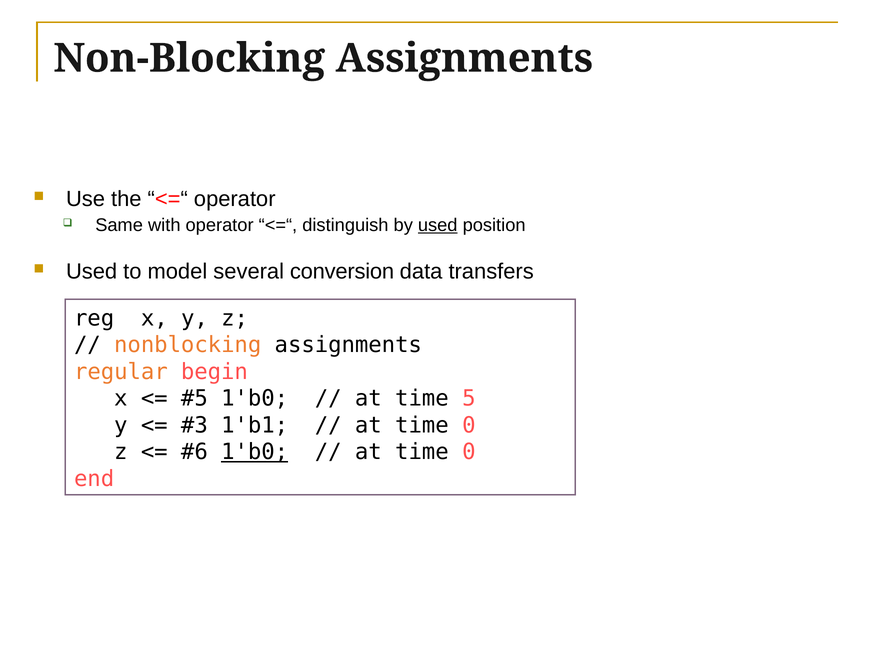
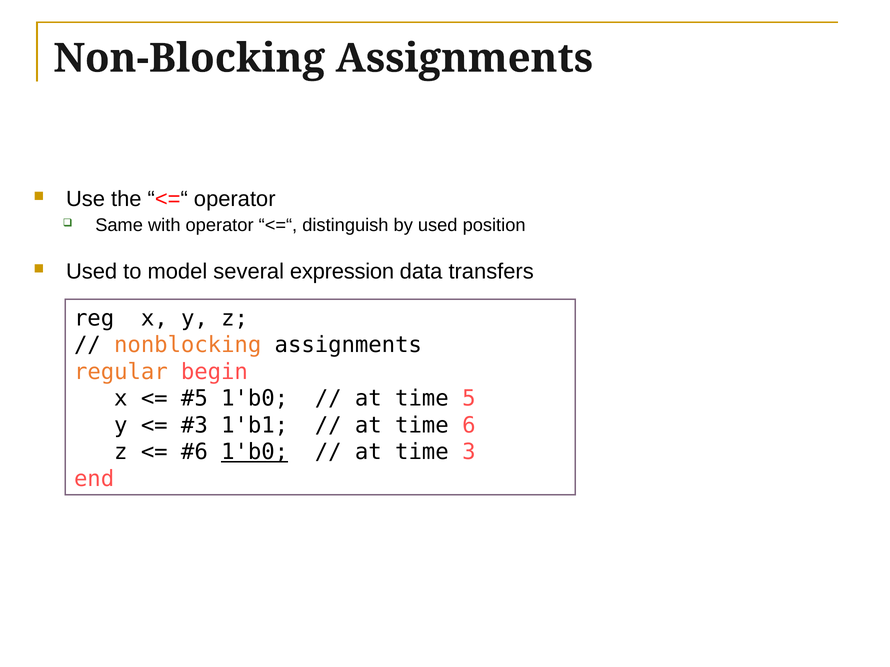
used underline: present -> none (438, 225)
conversion: conversion -> expression (342, 271)
0: 0 -> 6 (469, 425)
0: 0 -> 3 (469, 452)
